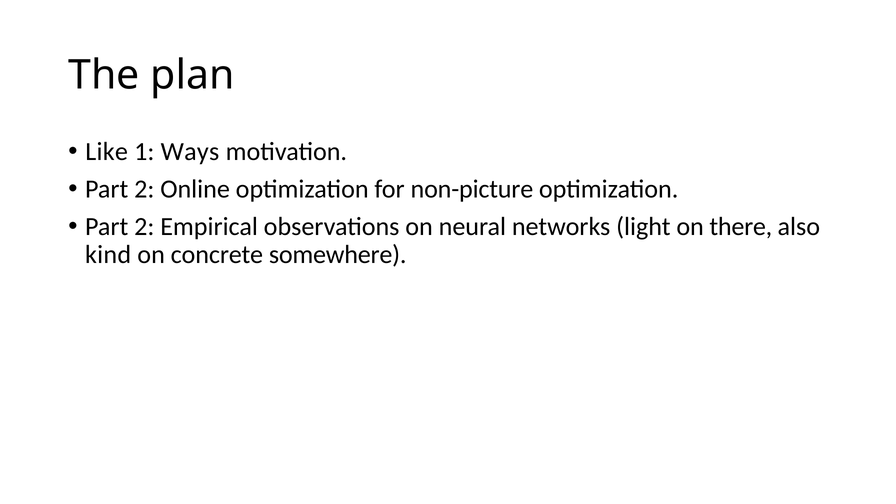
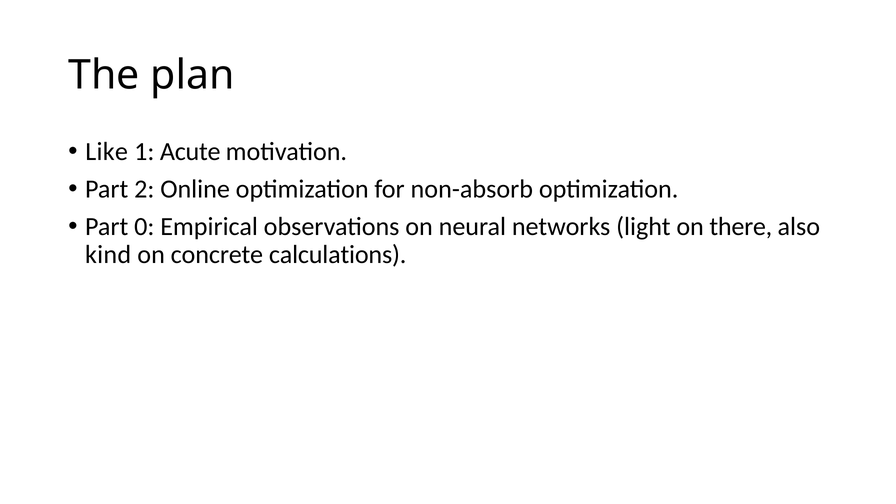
Ways: Ways -> Acute (190, 151)
non-picture: non-picture -> non-absorb (472, 189)
2: 2 -> 0 (144, 227)
somewhere: somewhere -> calculations (338, 255)
